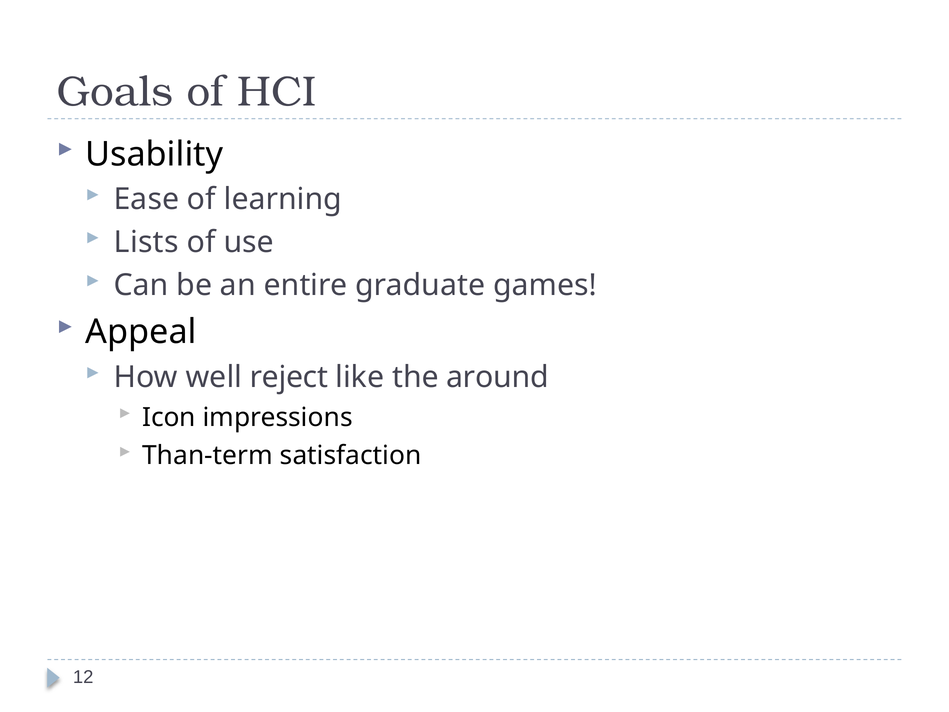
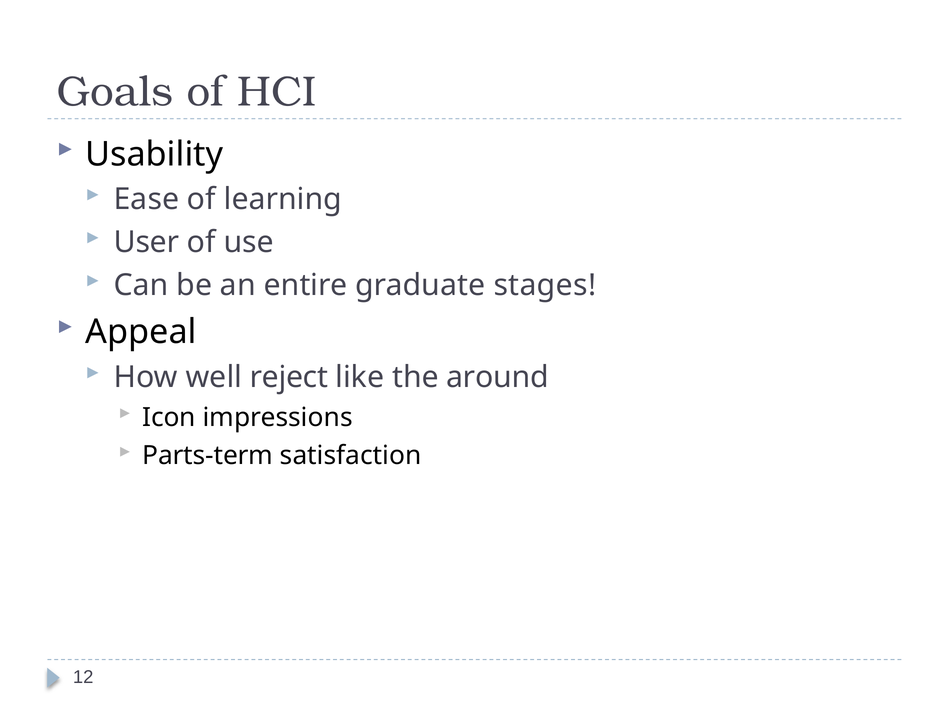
Lists: Lists -> User (147, 242)
games: games -> stages (545, 285)
Than-term: Than-term -> Parts-term (208, 456)
